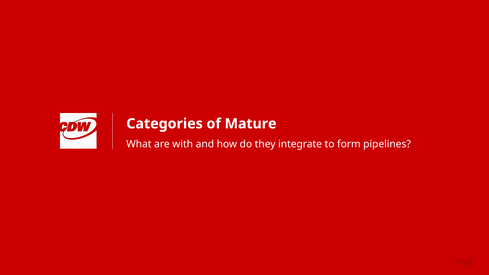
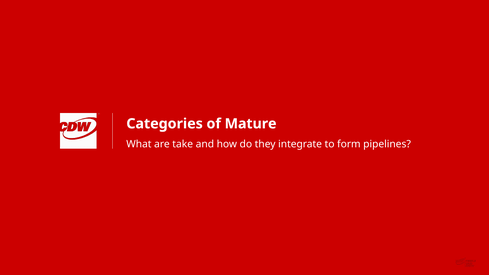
with: with -> take (183, 144)
